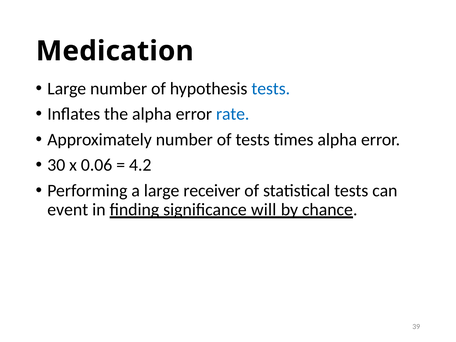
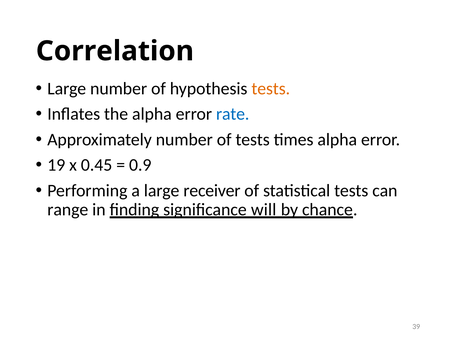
Medication: Medication -> Correlation (115, 51)
tests colour: blue -> orange (271, 89)
30: 30 -> 19 (56, 165)
0.06: 0.06 -> 0.45 (97, 165)
4.2: 4.2 -> 0.9 (140, 165)
event: event -> range (68, 210)
